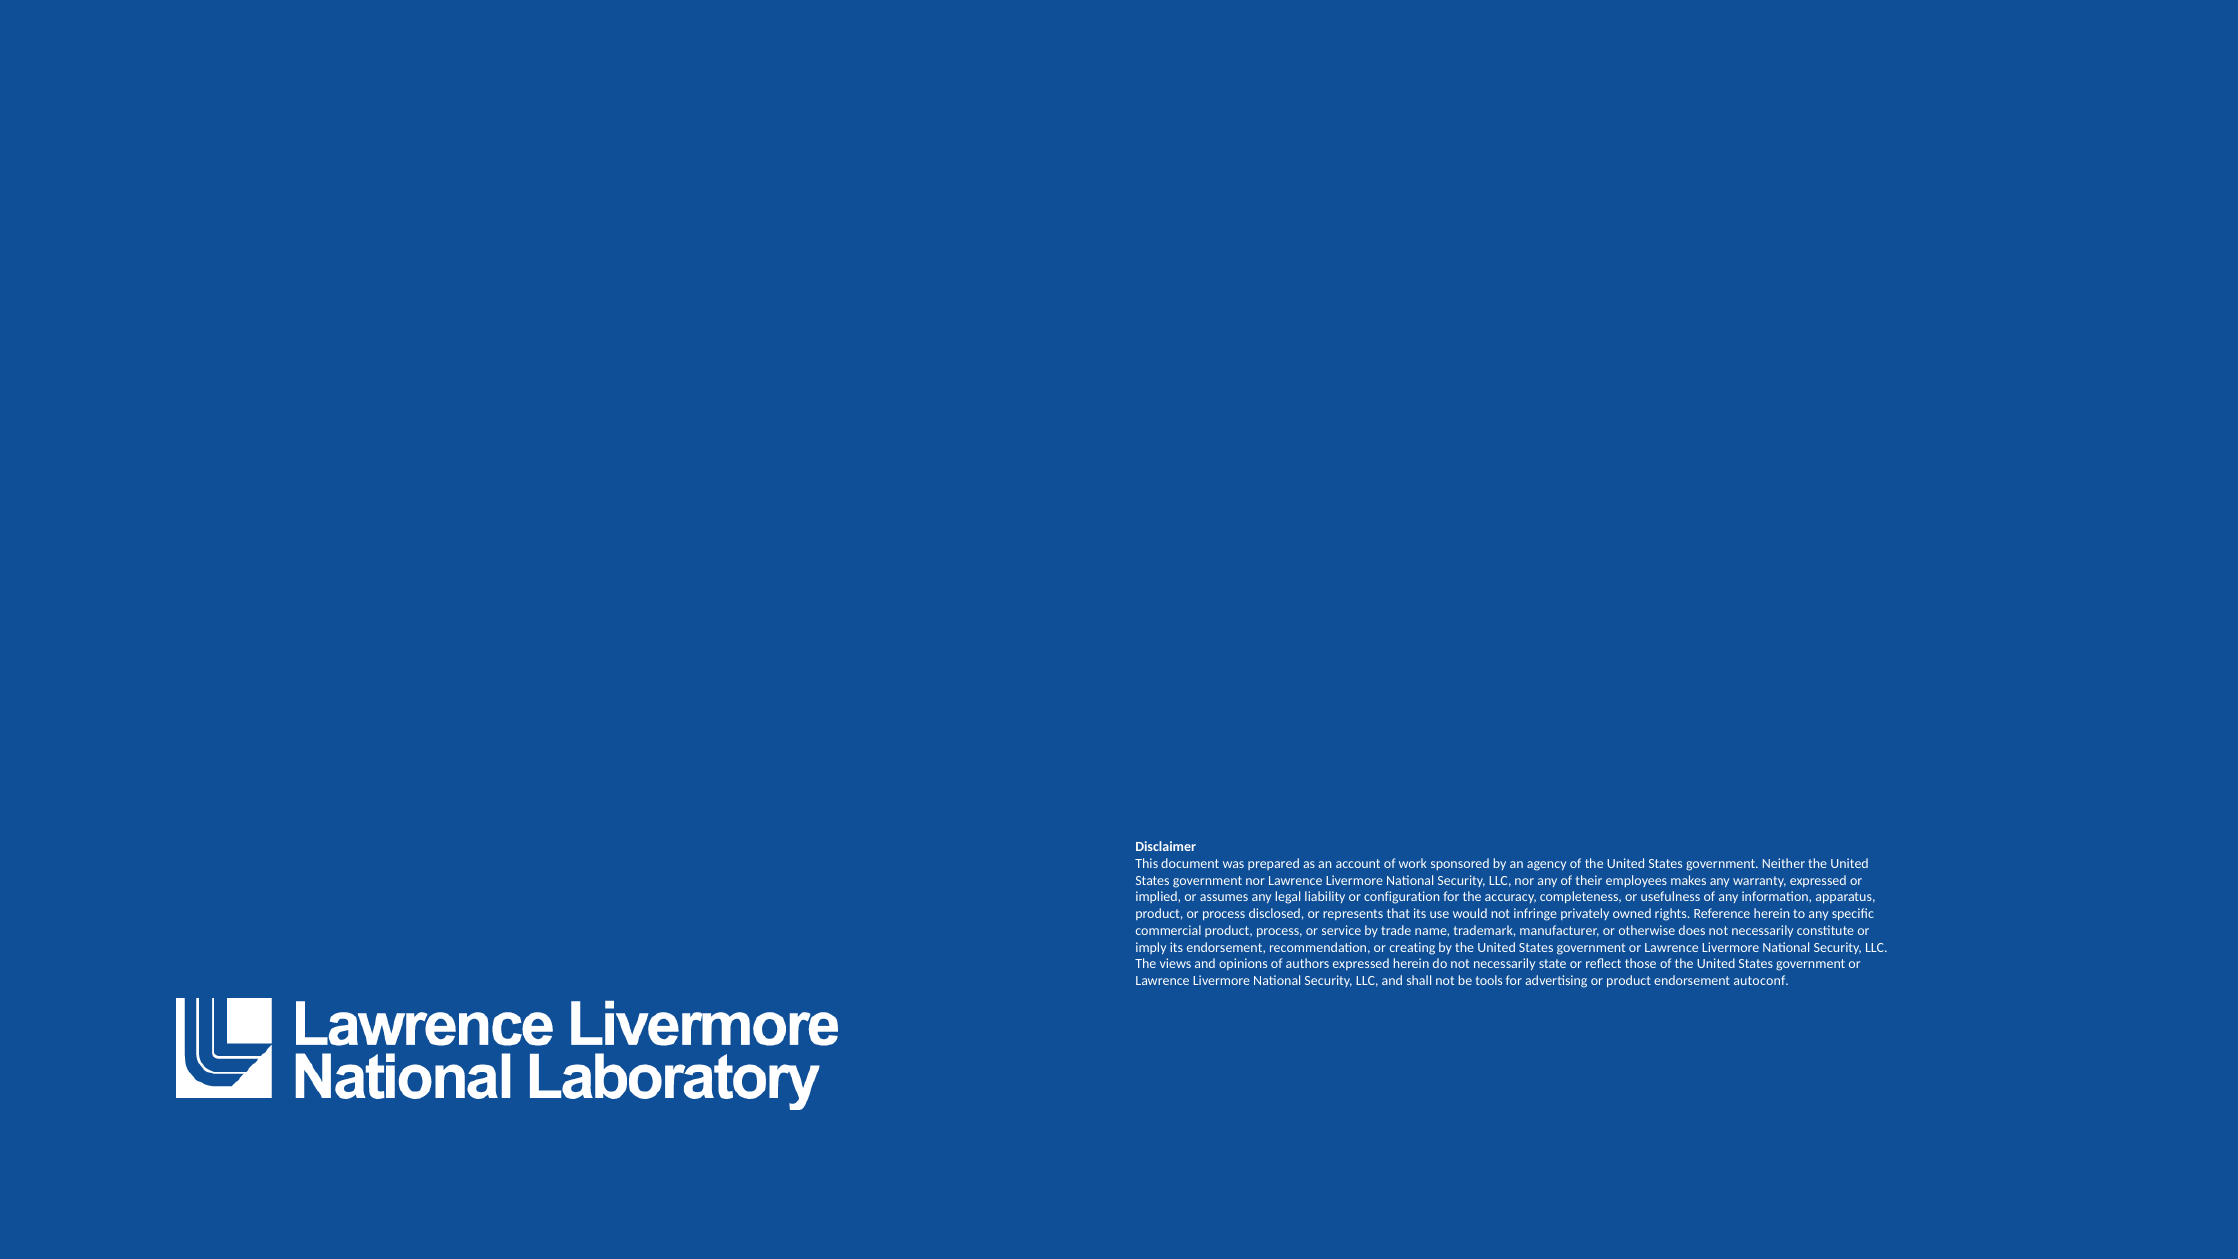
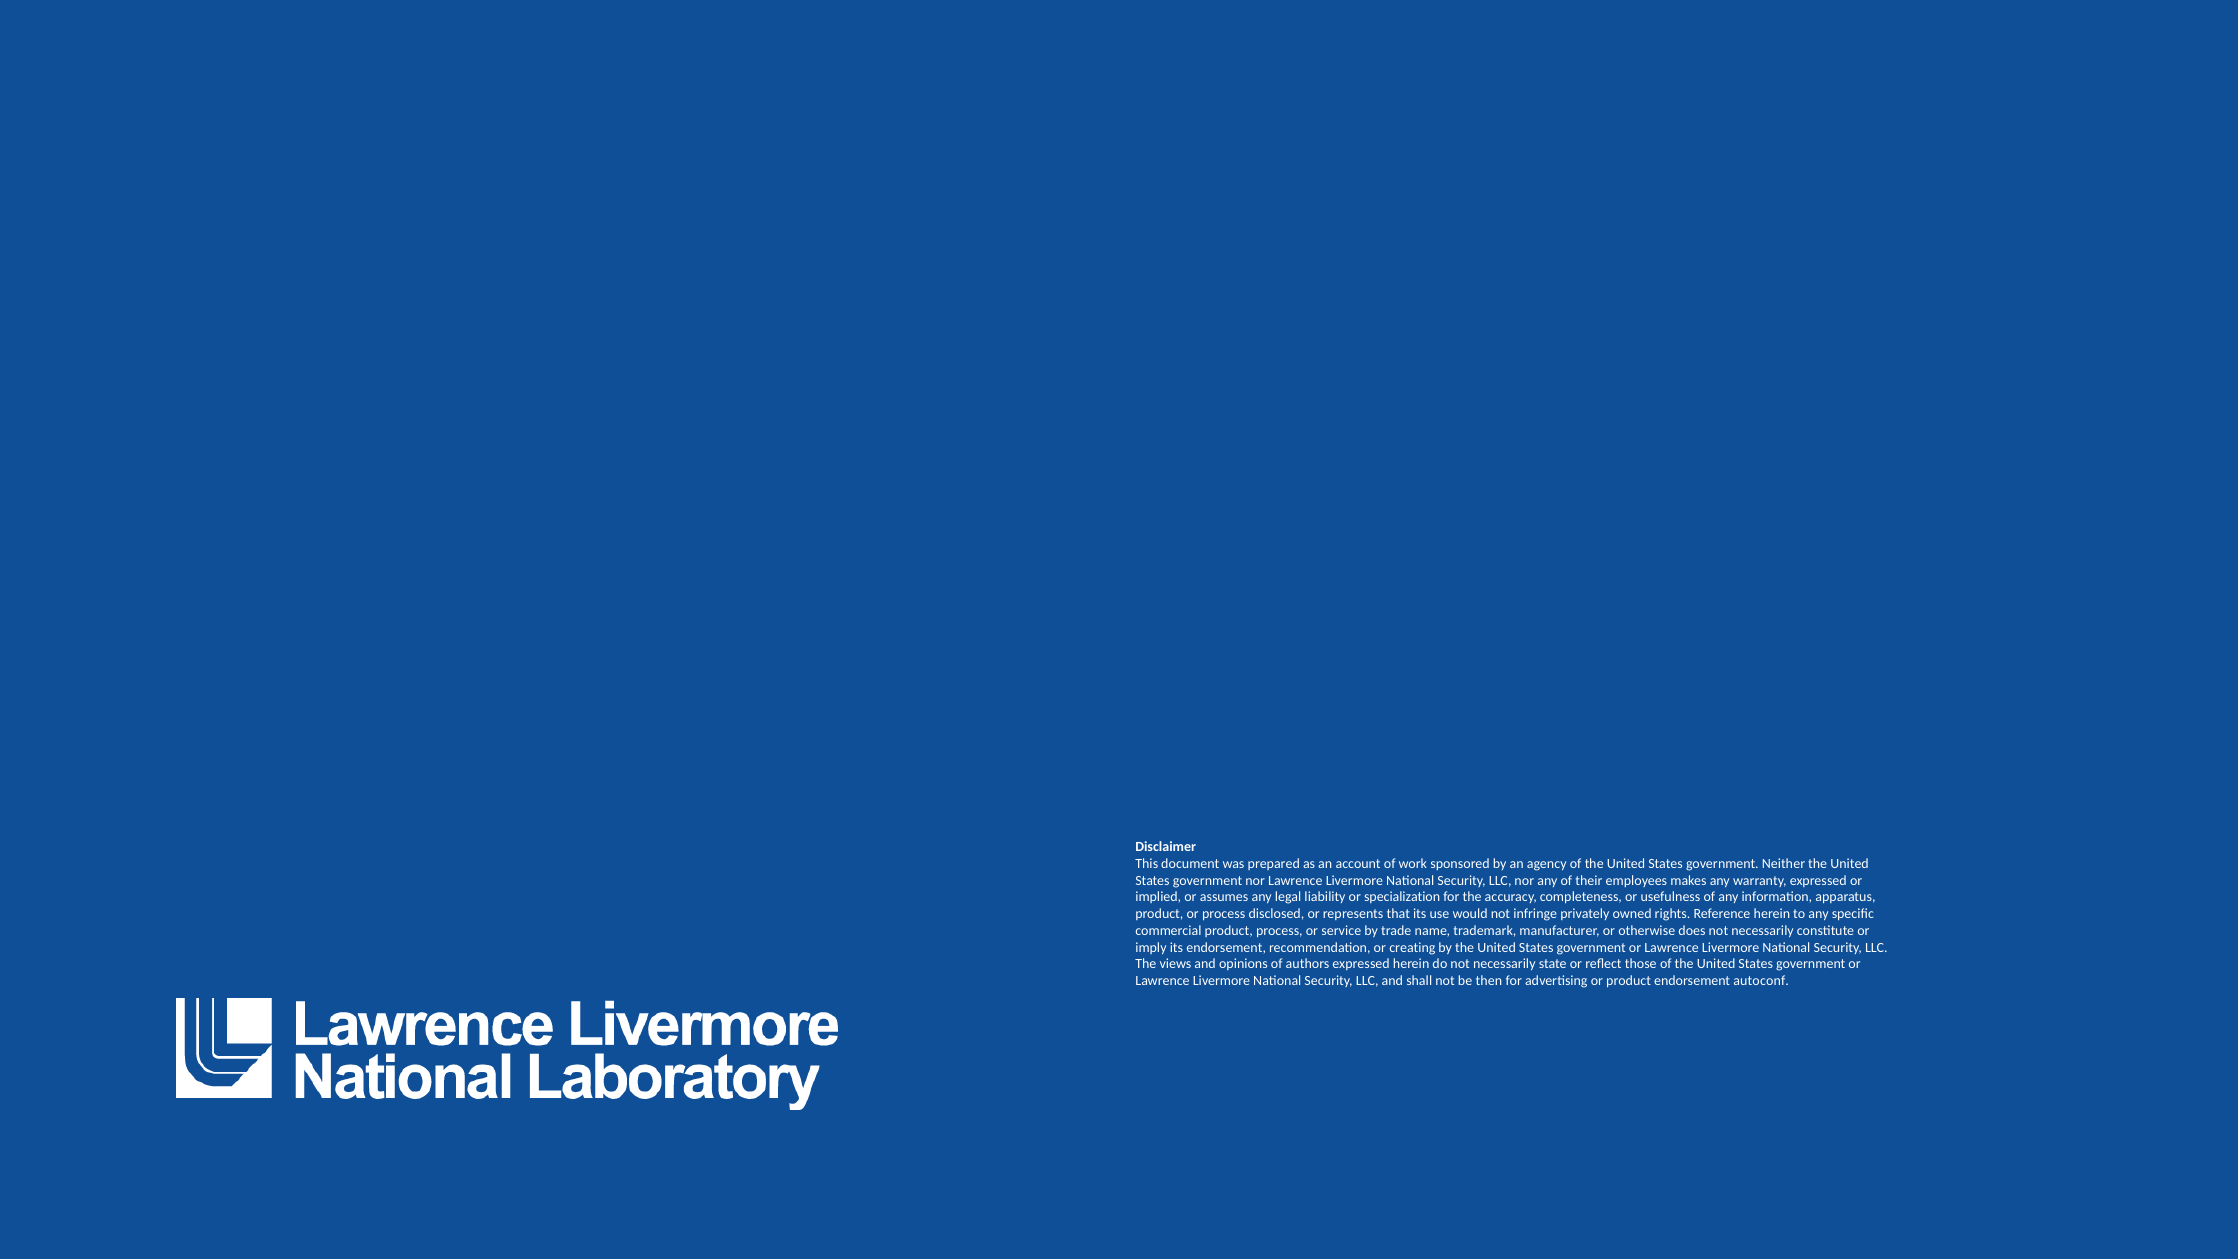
configuration: configuration -> specialization (1402, 897)
tools: tools -> then (1489, 981)
